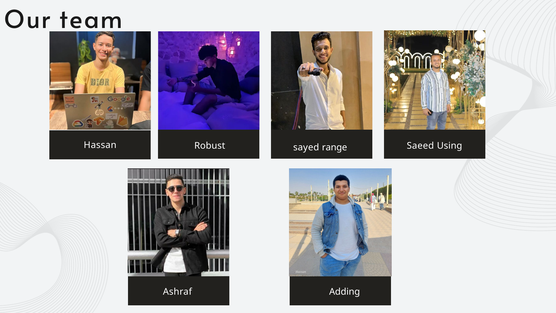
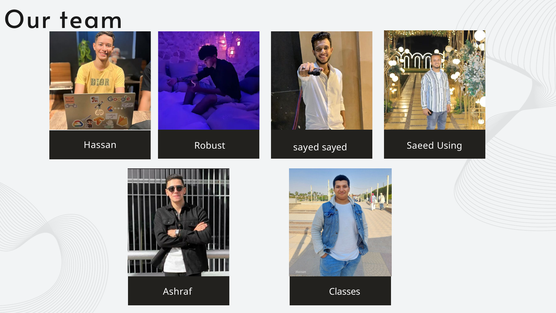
sayed range: range -> sayed (335, 147)
Adding: Adding -> Classes (345, 291)
